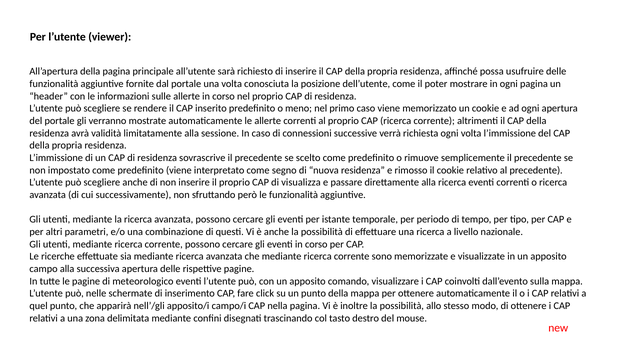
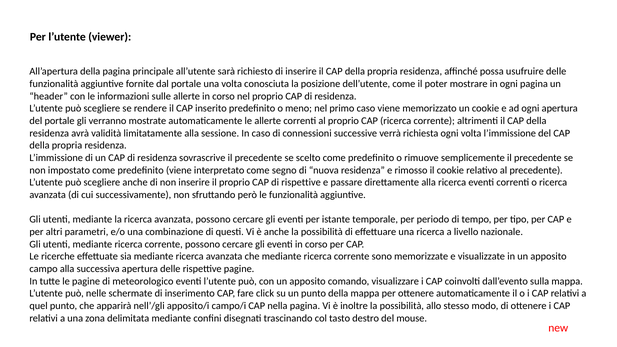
di visualizza: visualizza -> rispettive (301, 183)
